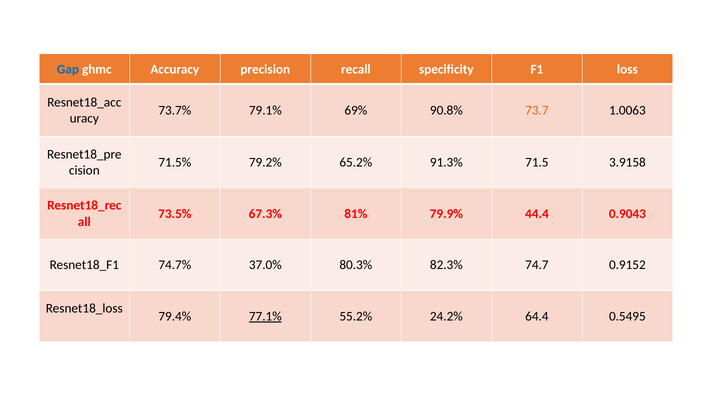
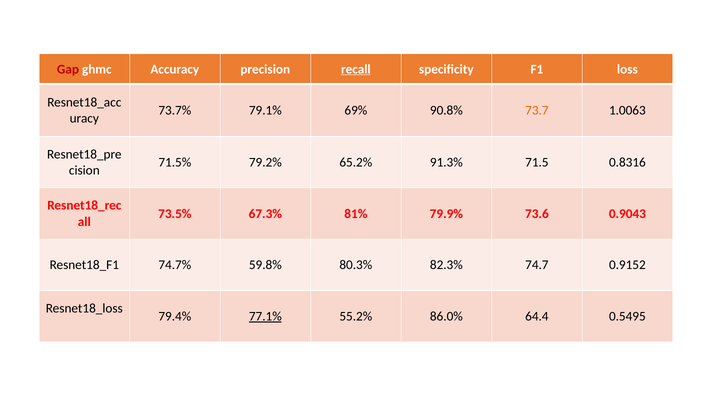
Gap colour: blue -> red (68, 69)
recall underline: none -> present (356, 69)
3.9158: 3.9158 -> 0.8316 (627, 162)
44.4: 44.4 -> 73.6 (537, 214)
37.0%: 37.0% -> 59.8% (265, 265)
24.2%: 24.2% -> 86.0% (446, 316)
